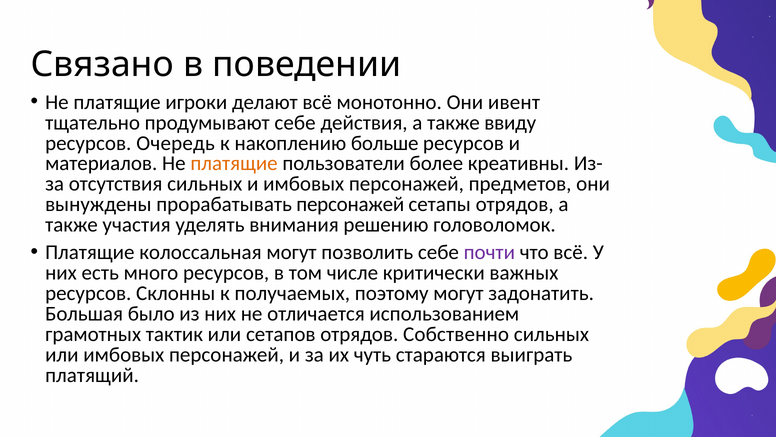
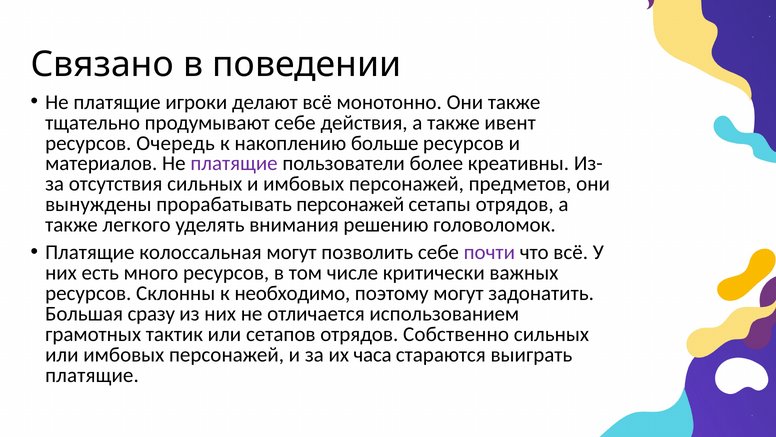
Они ивент: ивент -> также (514, 102)
ввиду: ввиду -> ивент (510, 122)
платящие colour: orange -> purple (234, 163)
участия: участия -> легкого (137, 225)
получаемых: получаемых -> необходимо (292, 293)
было: было -> сразу (151, 313)
чуть: чуть -> часа (373, 354)
платящий: платящий -> платящие (92, 375)
